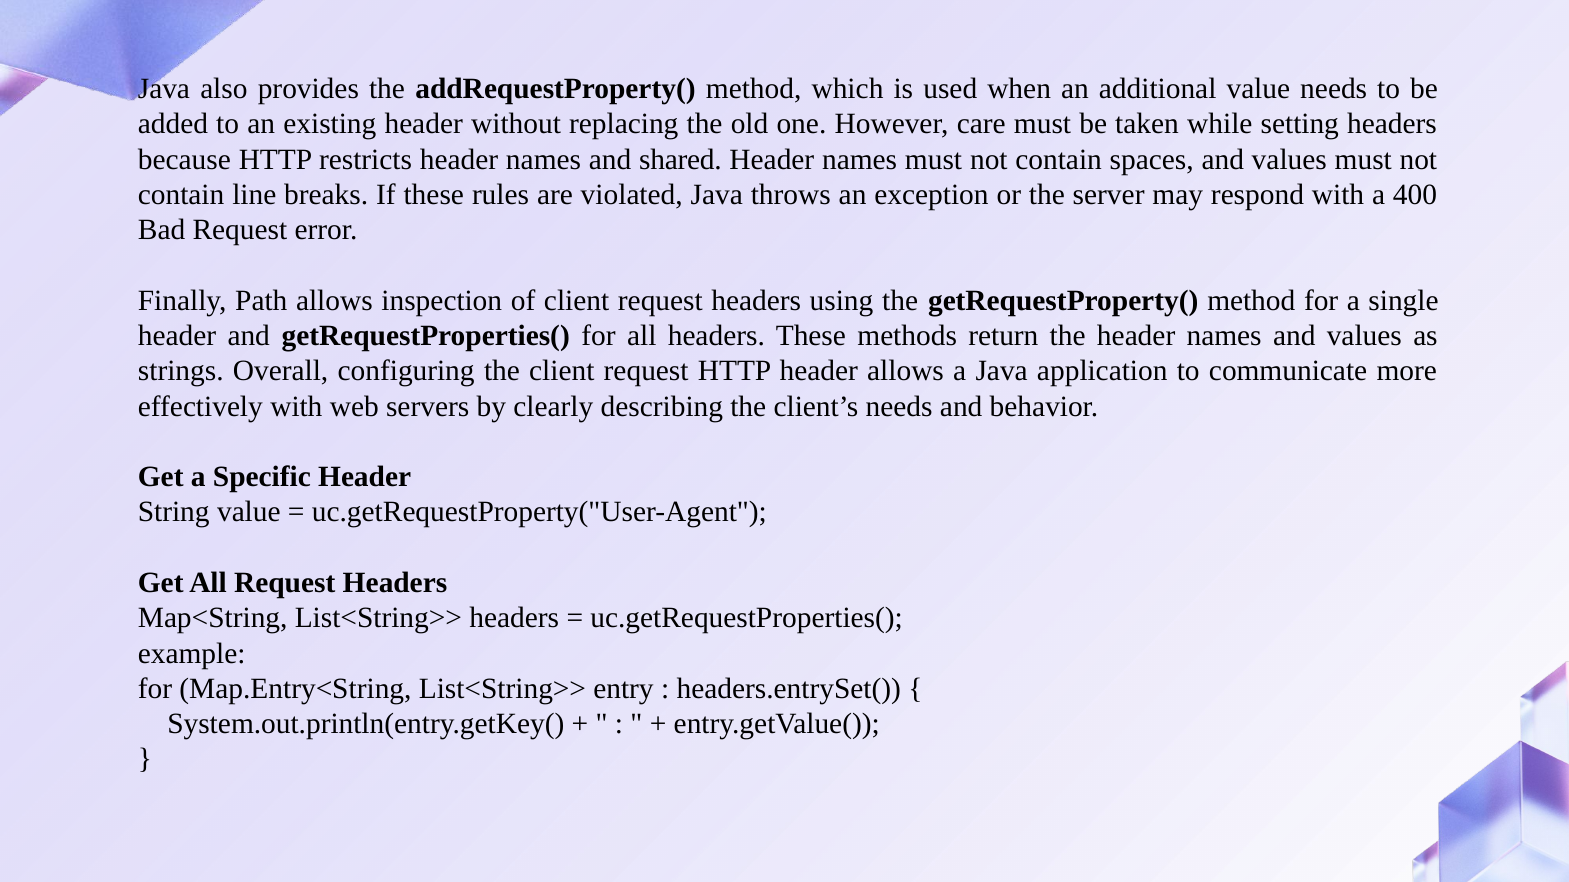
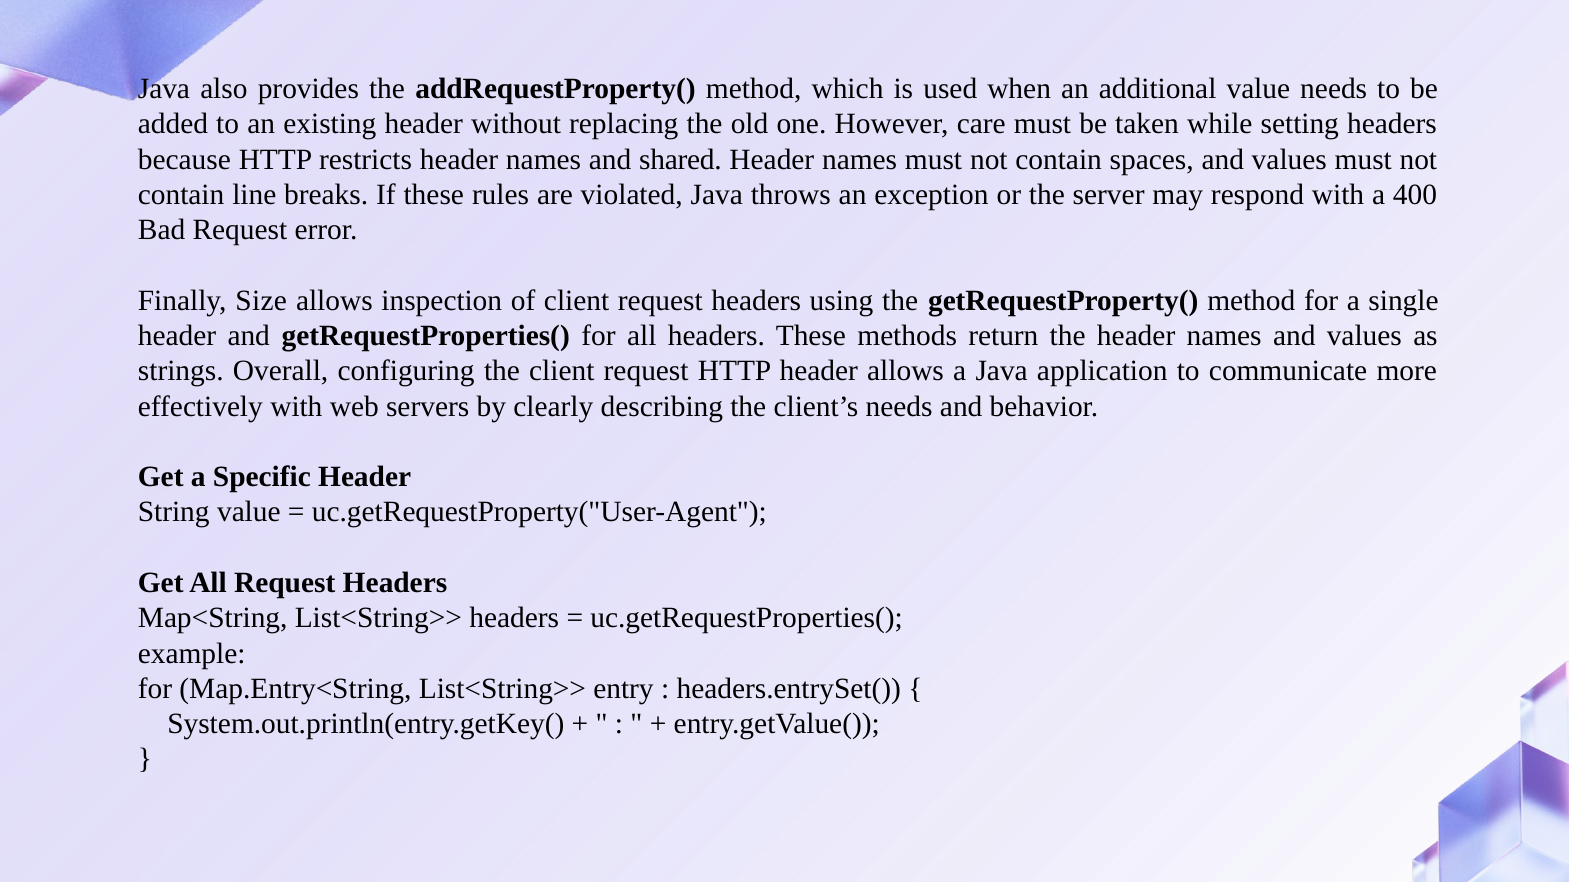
Path: Path -> Size (261, 301)
